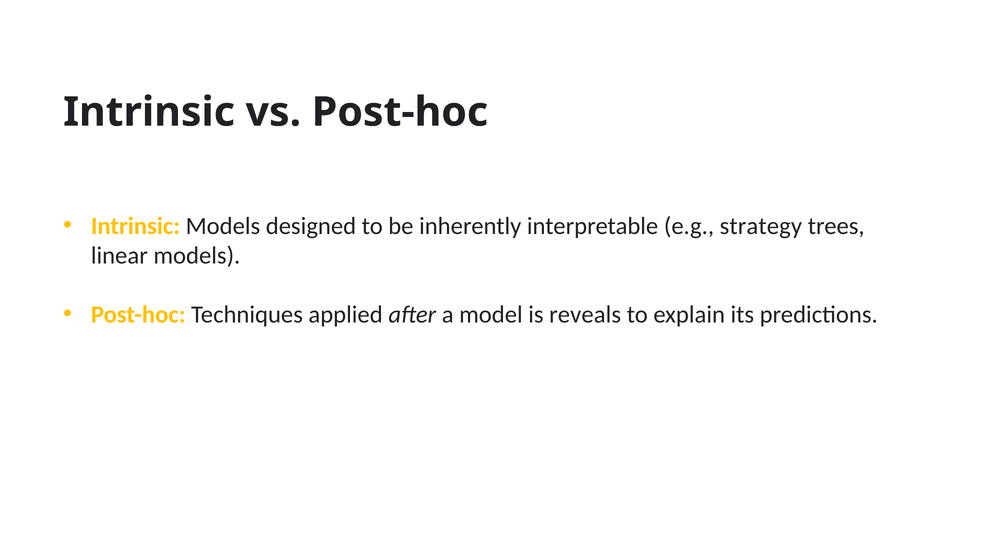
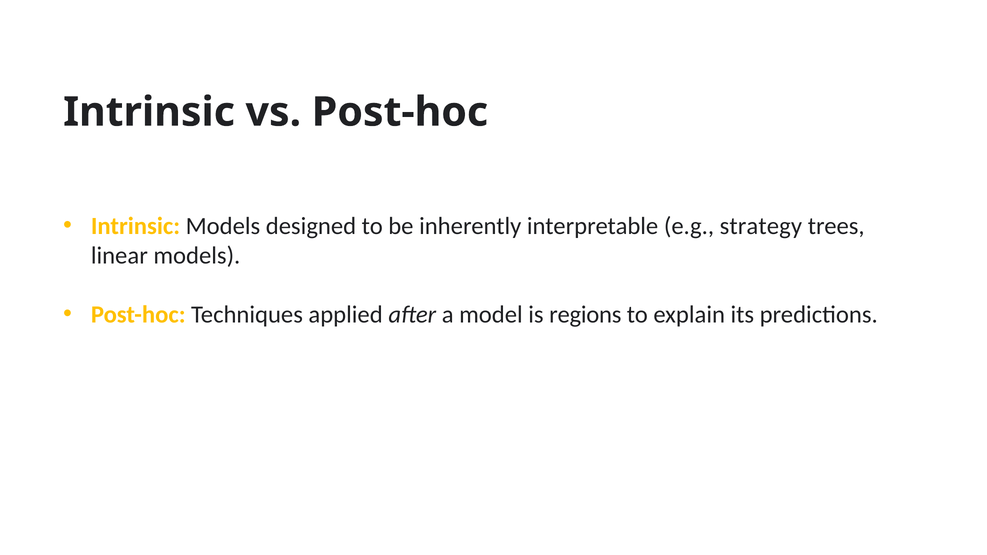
reveals: reveals -> regions (585, 315)
